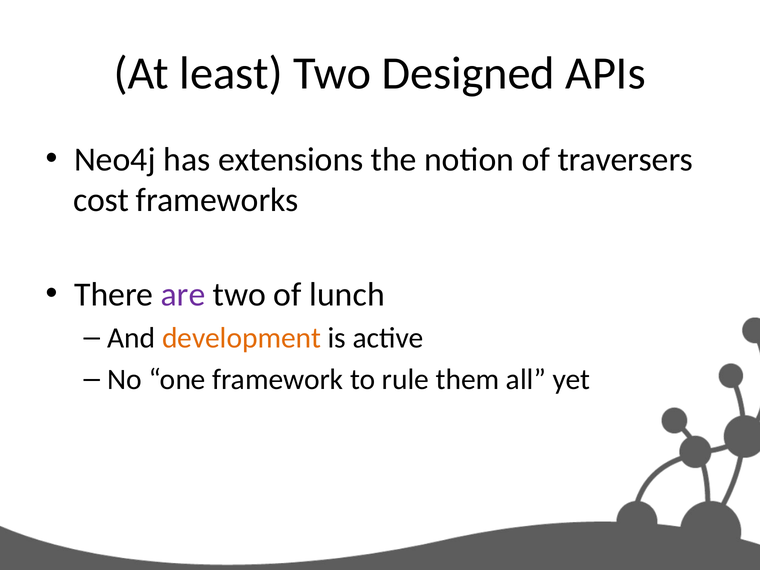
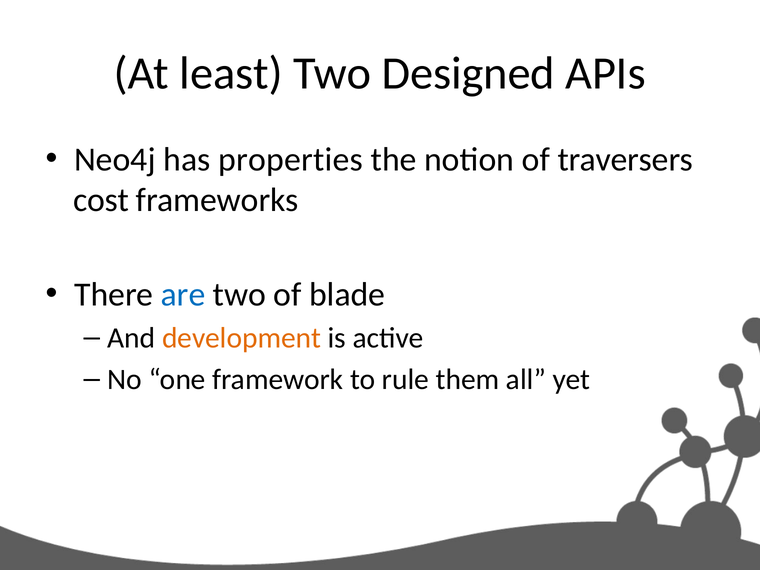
extensions: extensions -> properties (290, 159)
are colour: purple -> blue (183, 295)
lunch: lunch -> blade (347, 295)
